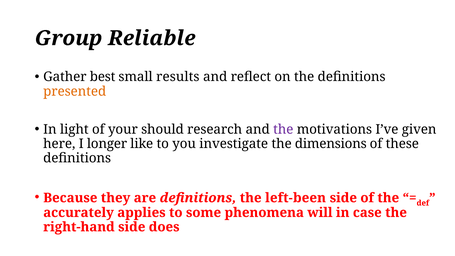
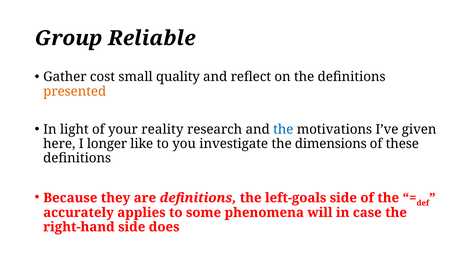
best: best -> cost (102, 77)
results: results -> quality (178, 77)
should: should -> reality (162, 129)
the colour: purple -> blue (283, 129)
left-been: left-been -> left-goals (296, 198)
